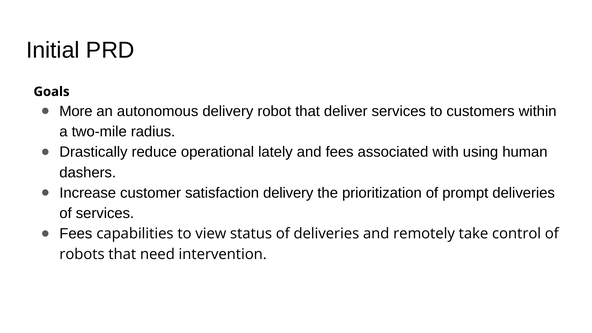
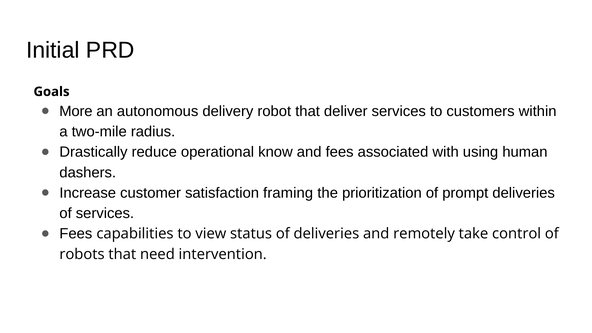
lately: lately -> know (275, 152)
satisfaction delivery: delivery -> framing (288, 193)
